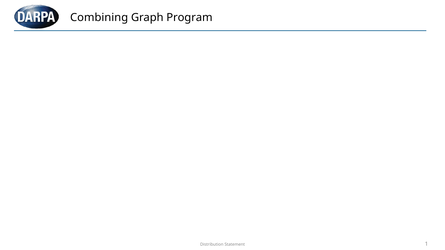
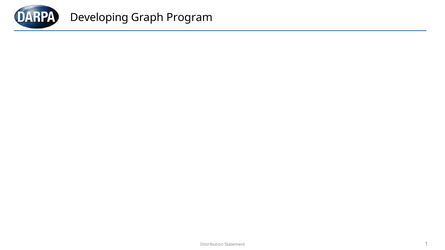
Combining: Combining -> Developing (99, 17)
